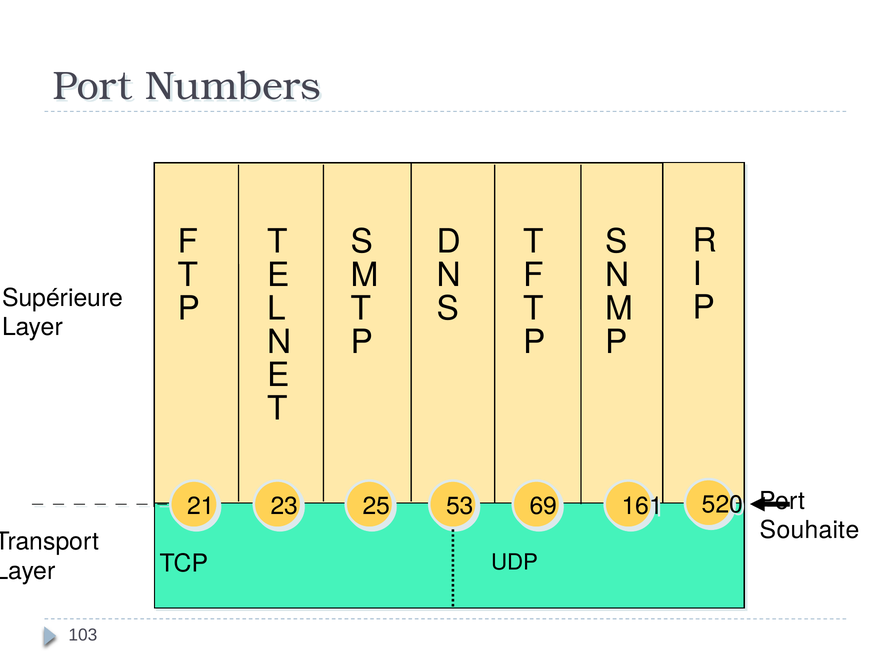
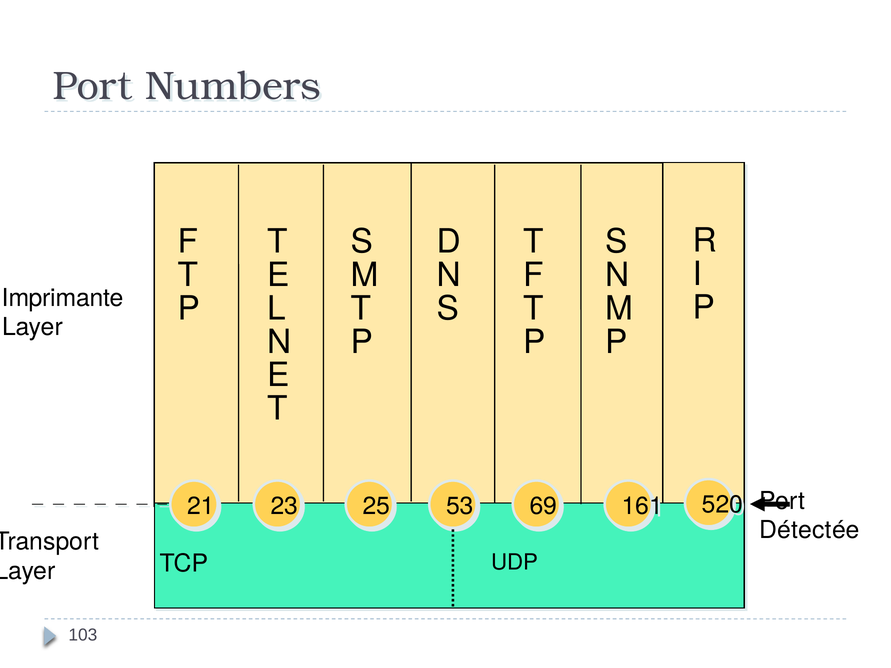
Supérieure: Supérieure -> Imprimante (63, 298)
Souhaite: Souhaite -> Détectée (810, 530)
